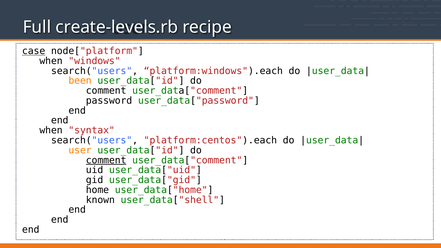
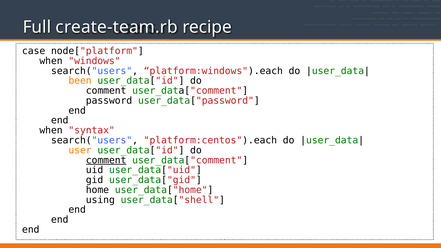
create-levels.rb: create-levels.rb -> create-team.rb (117, 27)
case underline: present -> none (34, 51)
known: known -> using (100, 200)
